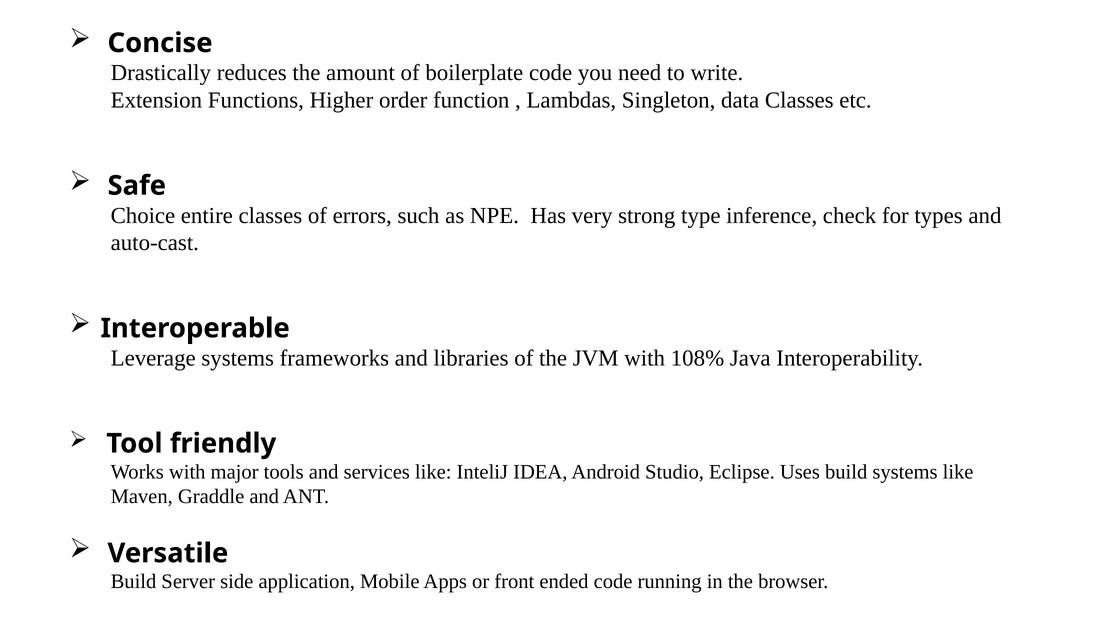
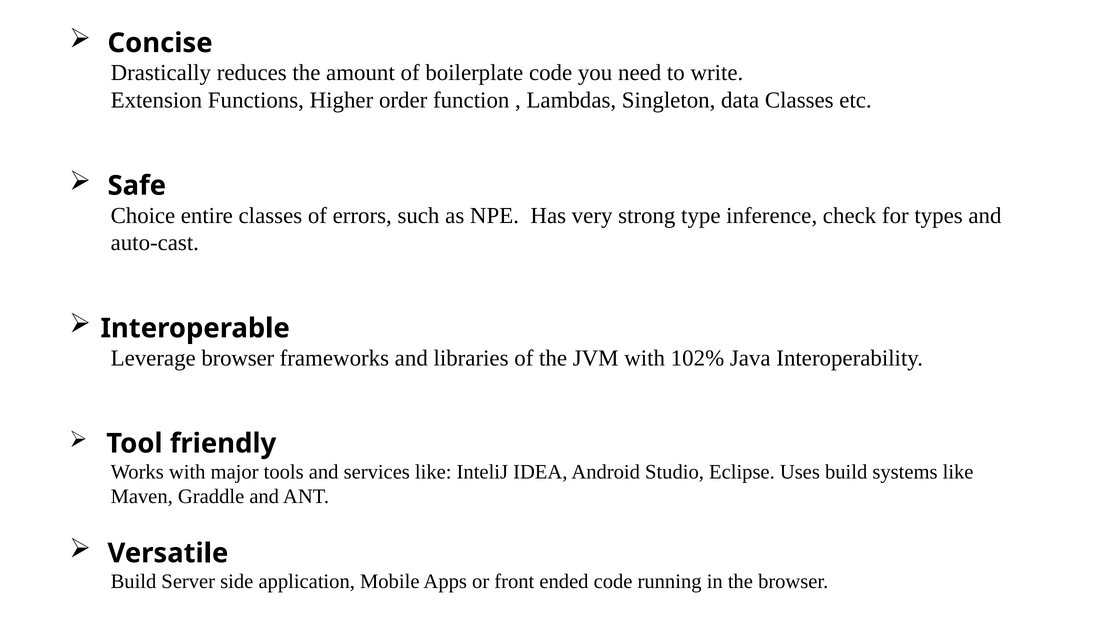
Leverage systems: systems -> browser (238, 359)
108%: 108% -> 102% (697, 359)
